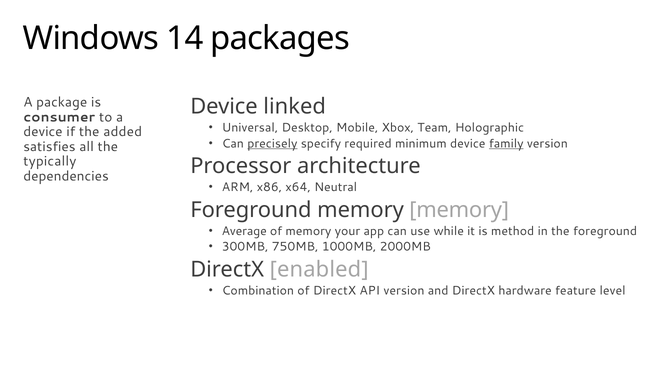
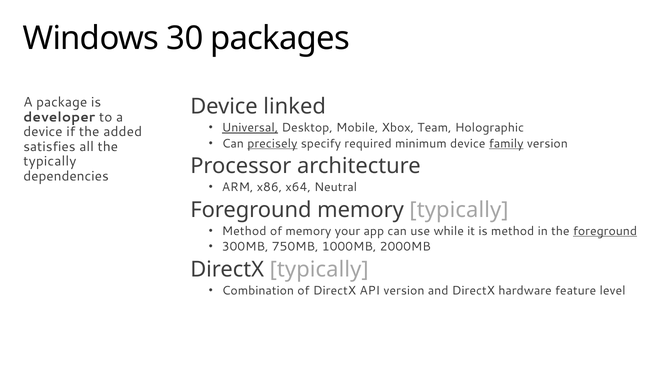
14: 14 -> 30 (185, 38)
consumer: consumer -> developer (59, 117)
Universal underline: none -> present (250, 128)
memory memory: memory -> typically (459, 210)
Average: Average -> Method (244, 231)
foreground underline: none -> present (605, 231)
DirectX enabled: enabled -> typically (319, 269)
